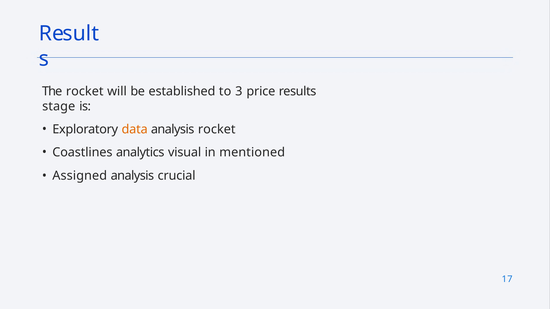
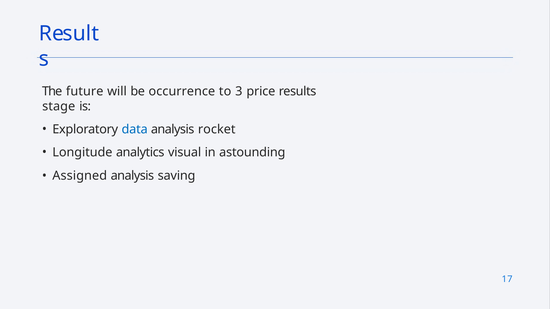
The rocket: rocket -> future (85, 91)
established: established -> occurrence (182, 91)
data colour: orange -> blue (135, 129)
Coastlines: Coastlines -> Longitude (82, 152)
mentioned: mentioned -> astounding (252, 152)
crucial: crucial -> saving (177, 176)
